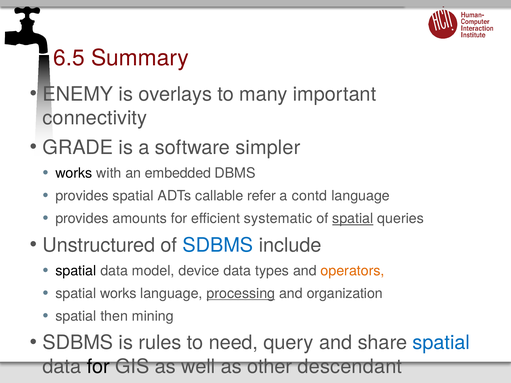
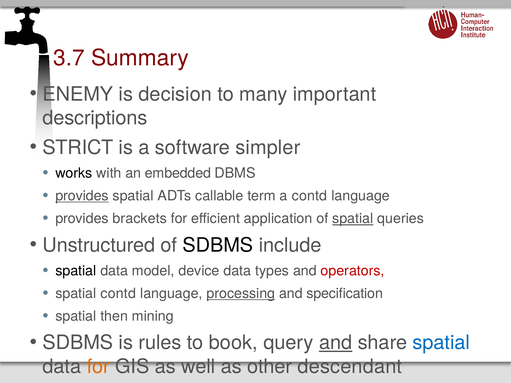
6.5: 6.5 -> 3.7 (69, 58)
overlays: overlays -> decision (175, 94)
connectivity: connectivity -> descriptions (95, 118)
GRADE: GRADE -> STRICT (78, 148)
provides underline: none -> present (82, 196)
refer: refer -> term (262, 196)
amounts: amounts -> brackets (140, 219)
systematic: systematic -> application (278, 219)
SDBMS colour: blue -> black (218, 245)
operators colour: orange -> red (353, 271)
spatial works: works -> contd (118, 294)
organization: organization -> specification (345, 294)
need: need -> book (233, 343)
and underline: none -> present (336, 343)
for colour: black -> orange (98, 367)
